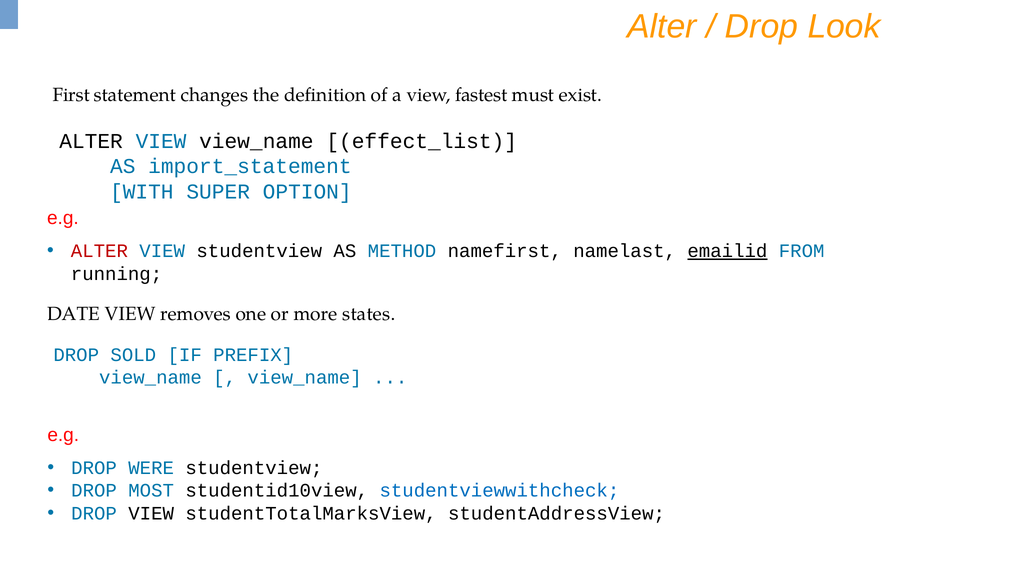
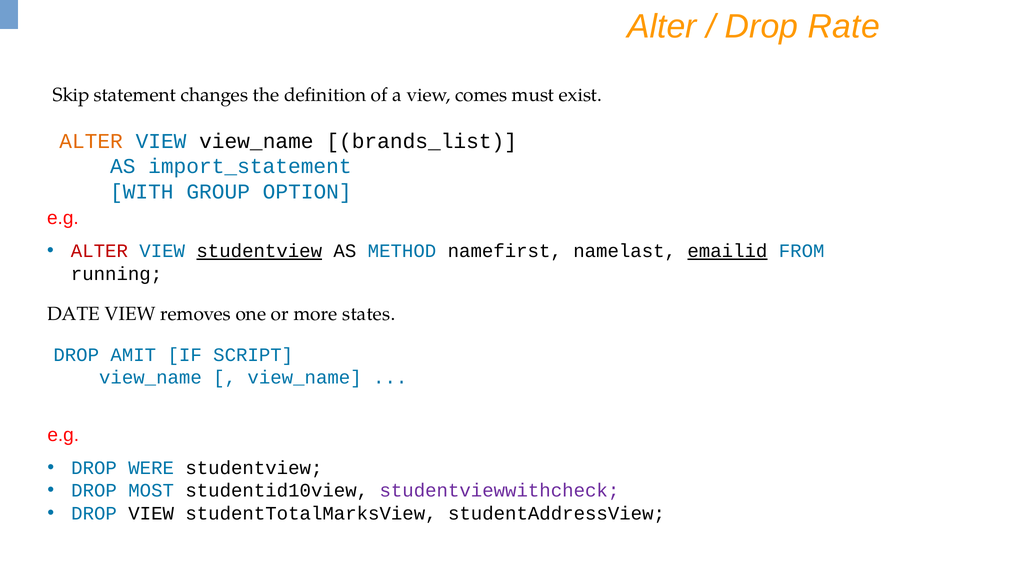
Look: Look -> Rate (844, 26)
First: First -> Skip (71, 95)
fastest: fastest -> comes (481, 95)
ALTER colour: black -> orange (91, 141)
effect_list: effect_list -> brands_list (422, 141)
SUPER: SUPER -> GROUP (218, 192)
studentview underline: none -> present (259, 251)
SOLD: SOLD -> AMIT (133, 355)
PREFIX: PREFIX -> SCRIPT (253, 355)
studentviewwithcheck colour: blue -> purple (499, 491)
